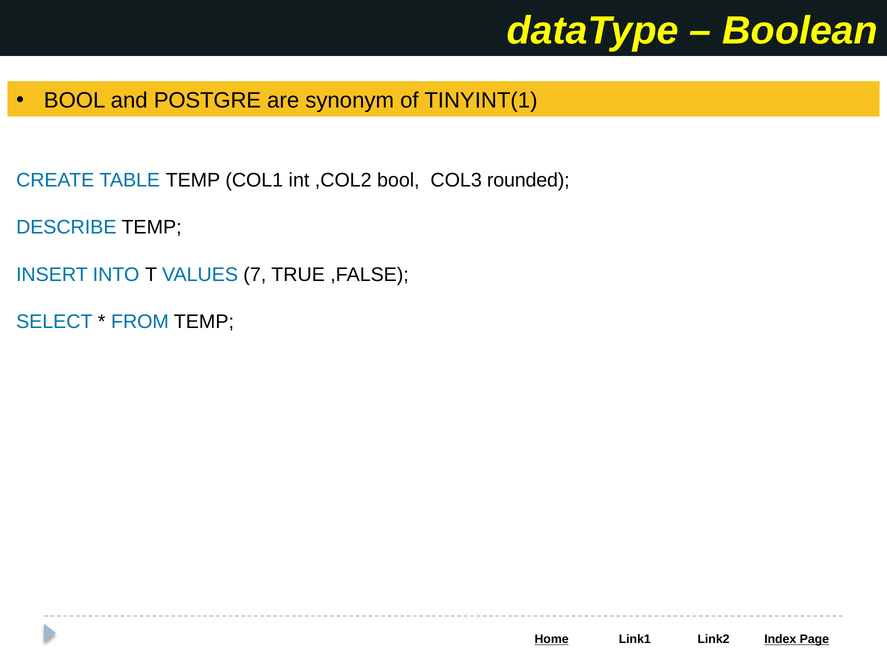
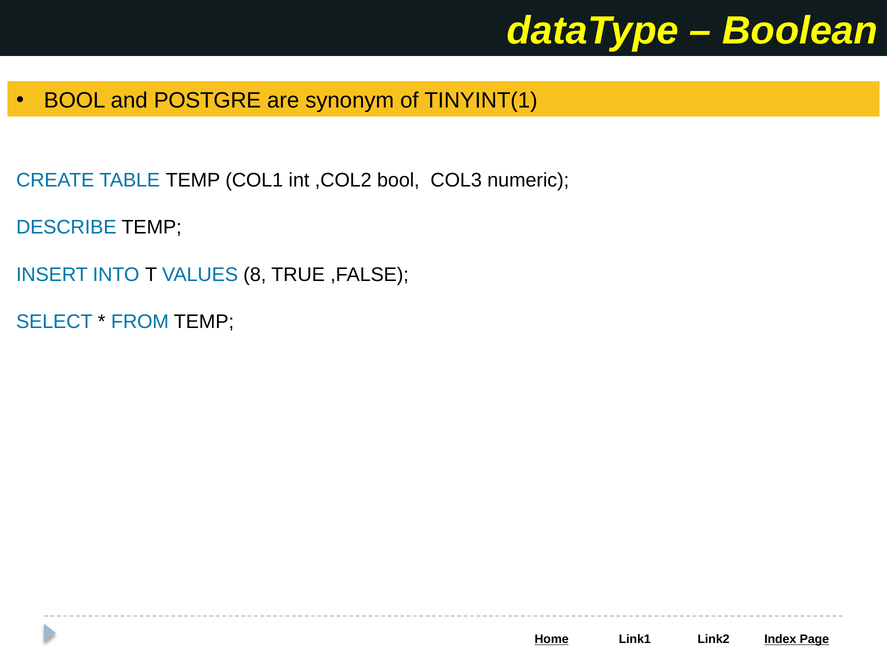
rounded: rounded -> numeric (528, 180)
7: 7 -> 8 (255, 275)
